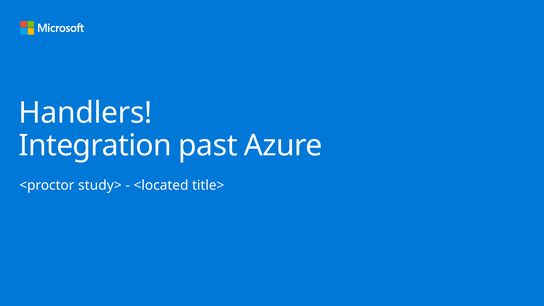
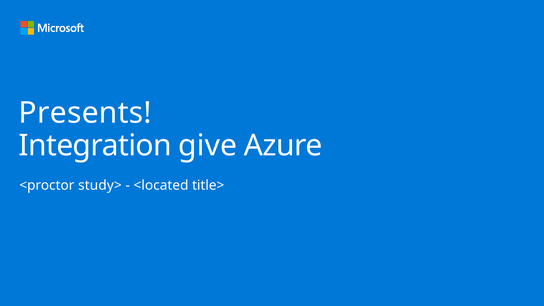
Handlers: Handlers -> Presents (85, 113)
past: past -> give (208, 145)
